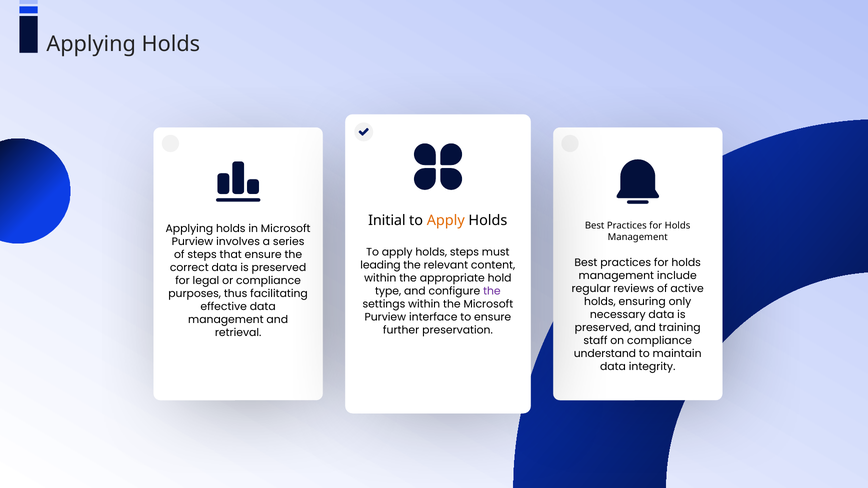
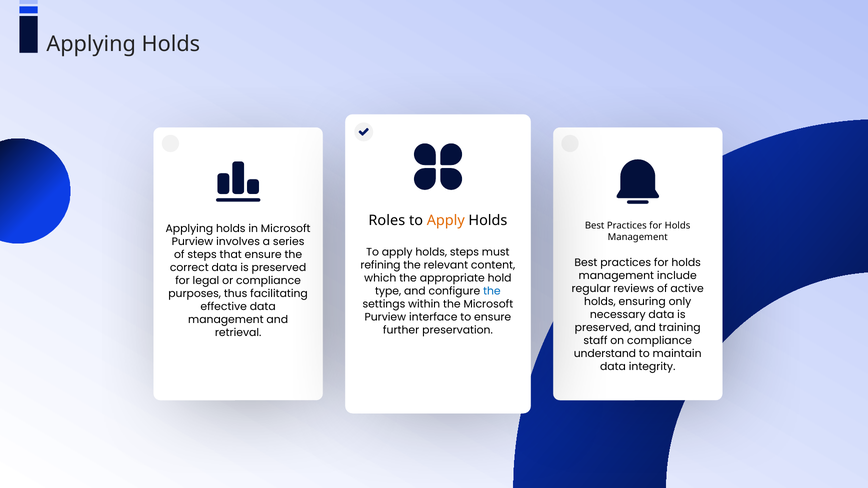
Initial: Initial -> Roles (387, 221)
leading: leading -> refining (381, 265)
within: within -> which (380, 278)
the colour: purple -> blue (492, 291)
